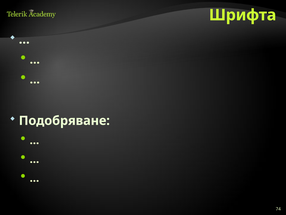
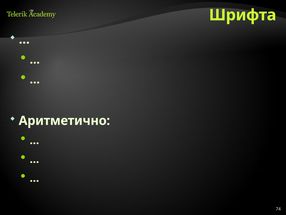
Подобряване: Подобряване -> Аритметично (64, 120)
